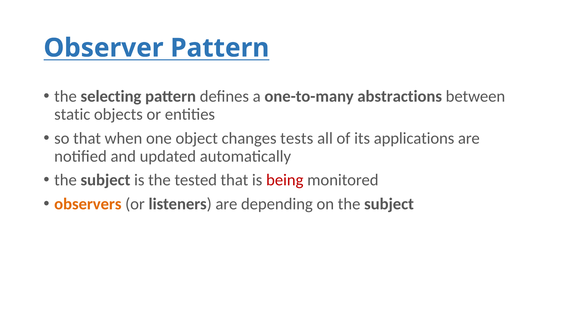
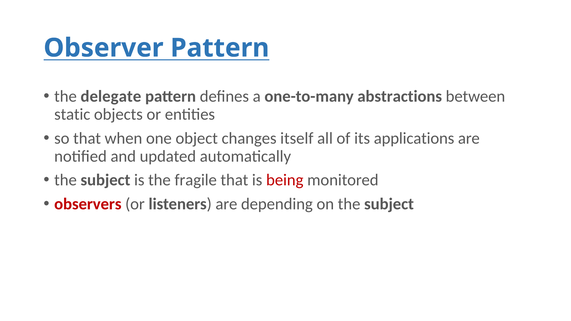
selecting: selecting -> delegate (111, 97)
tests: tests -> itself (297, 138)
tested: tested -> fragile (196, 180)
observers colour: orange -> red (88, 204)
